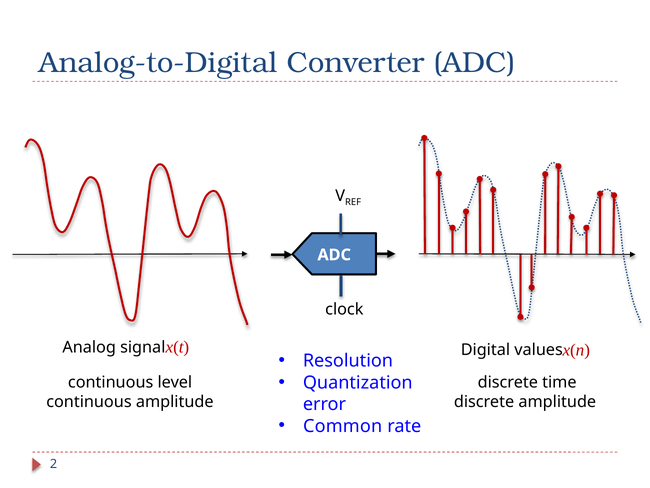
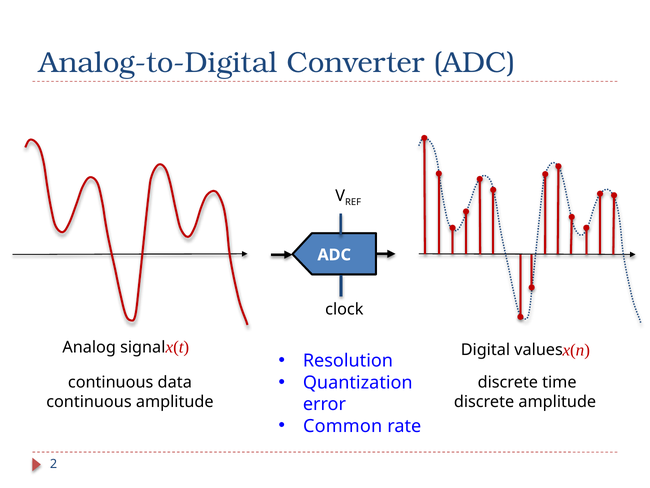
level: level -> data (175, 382)
